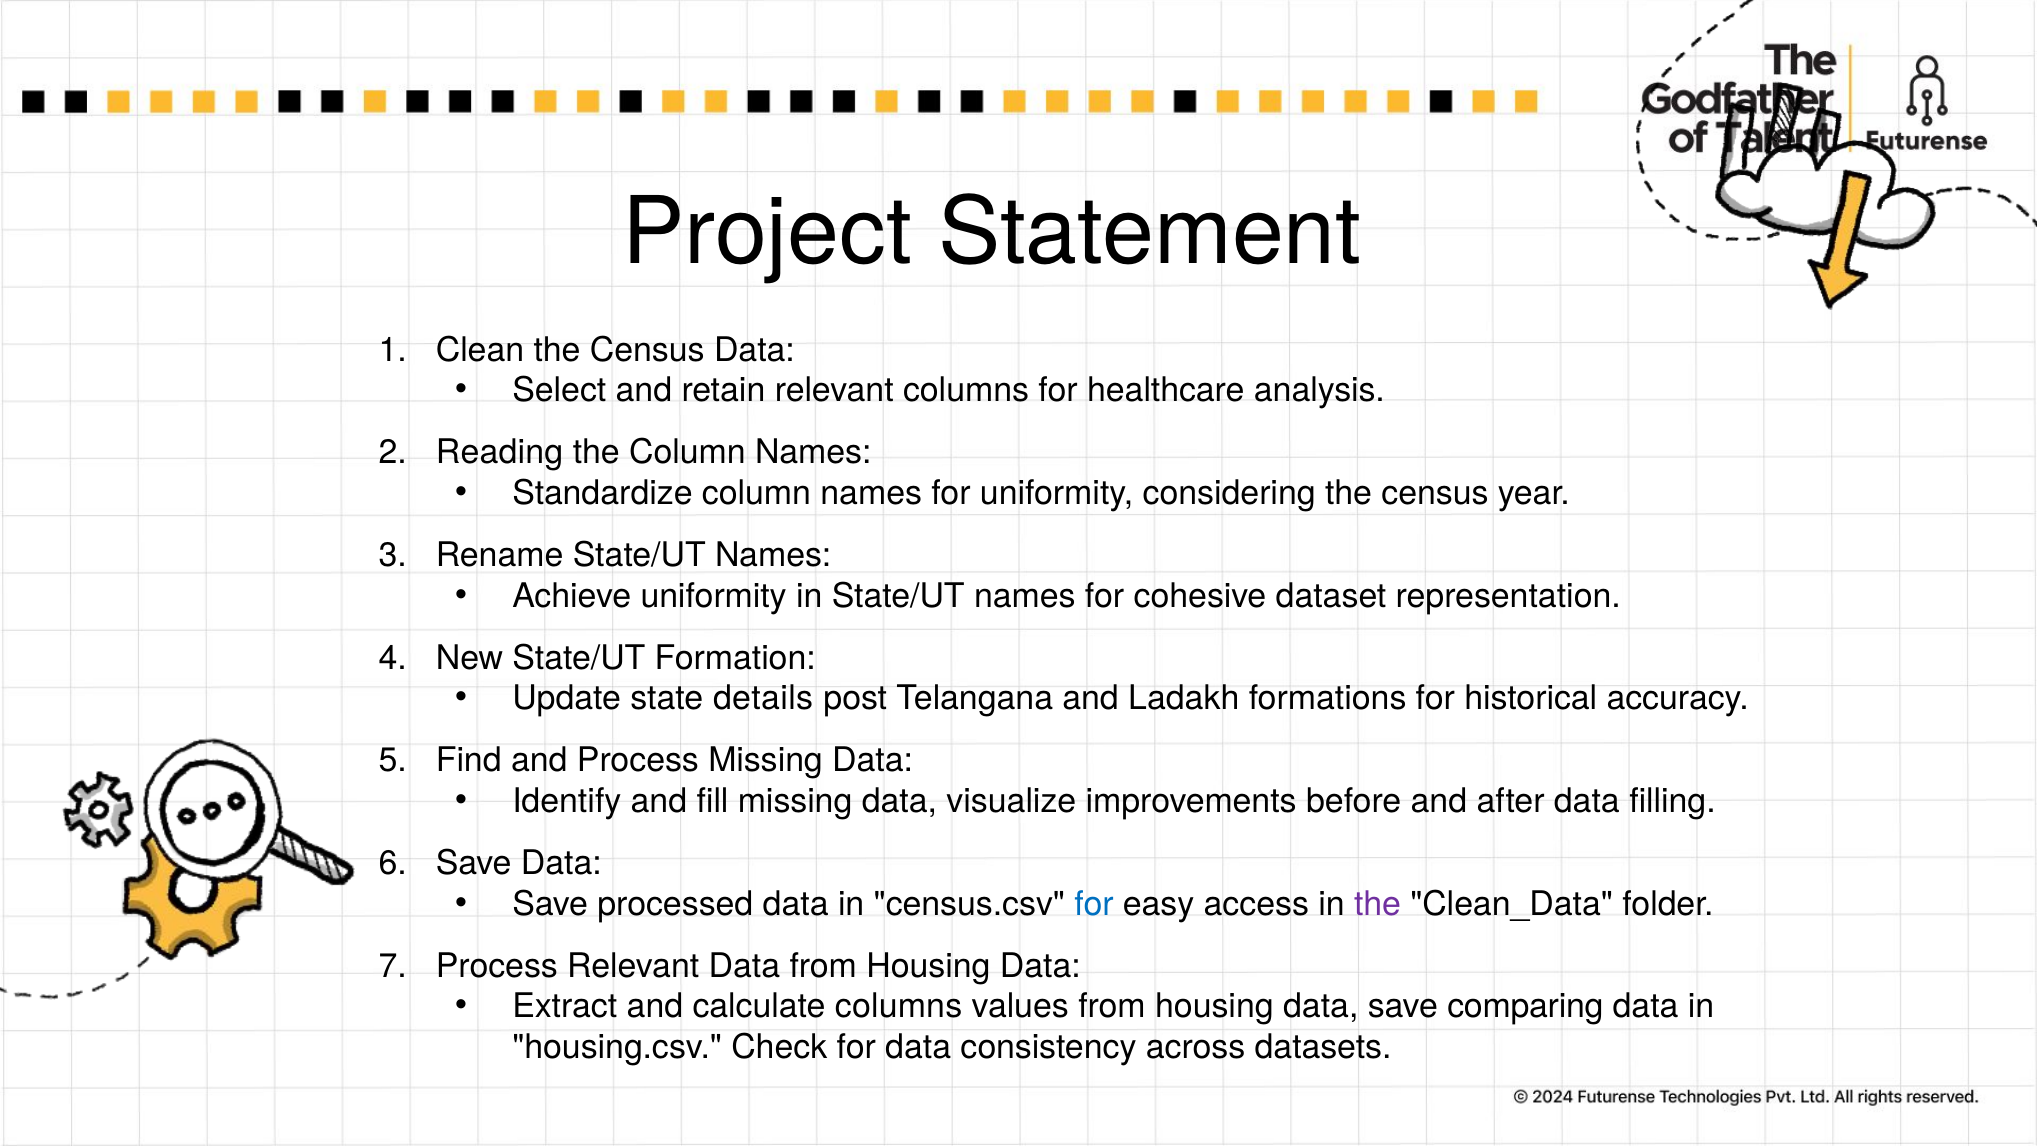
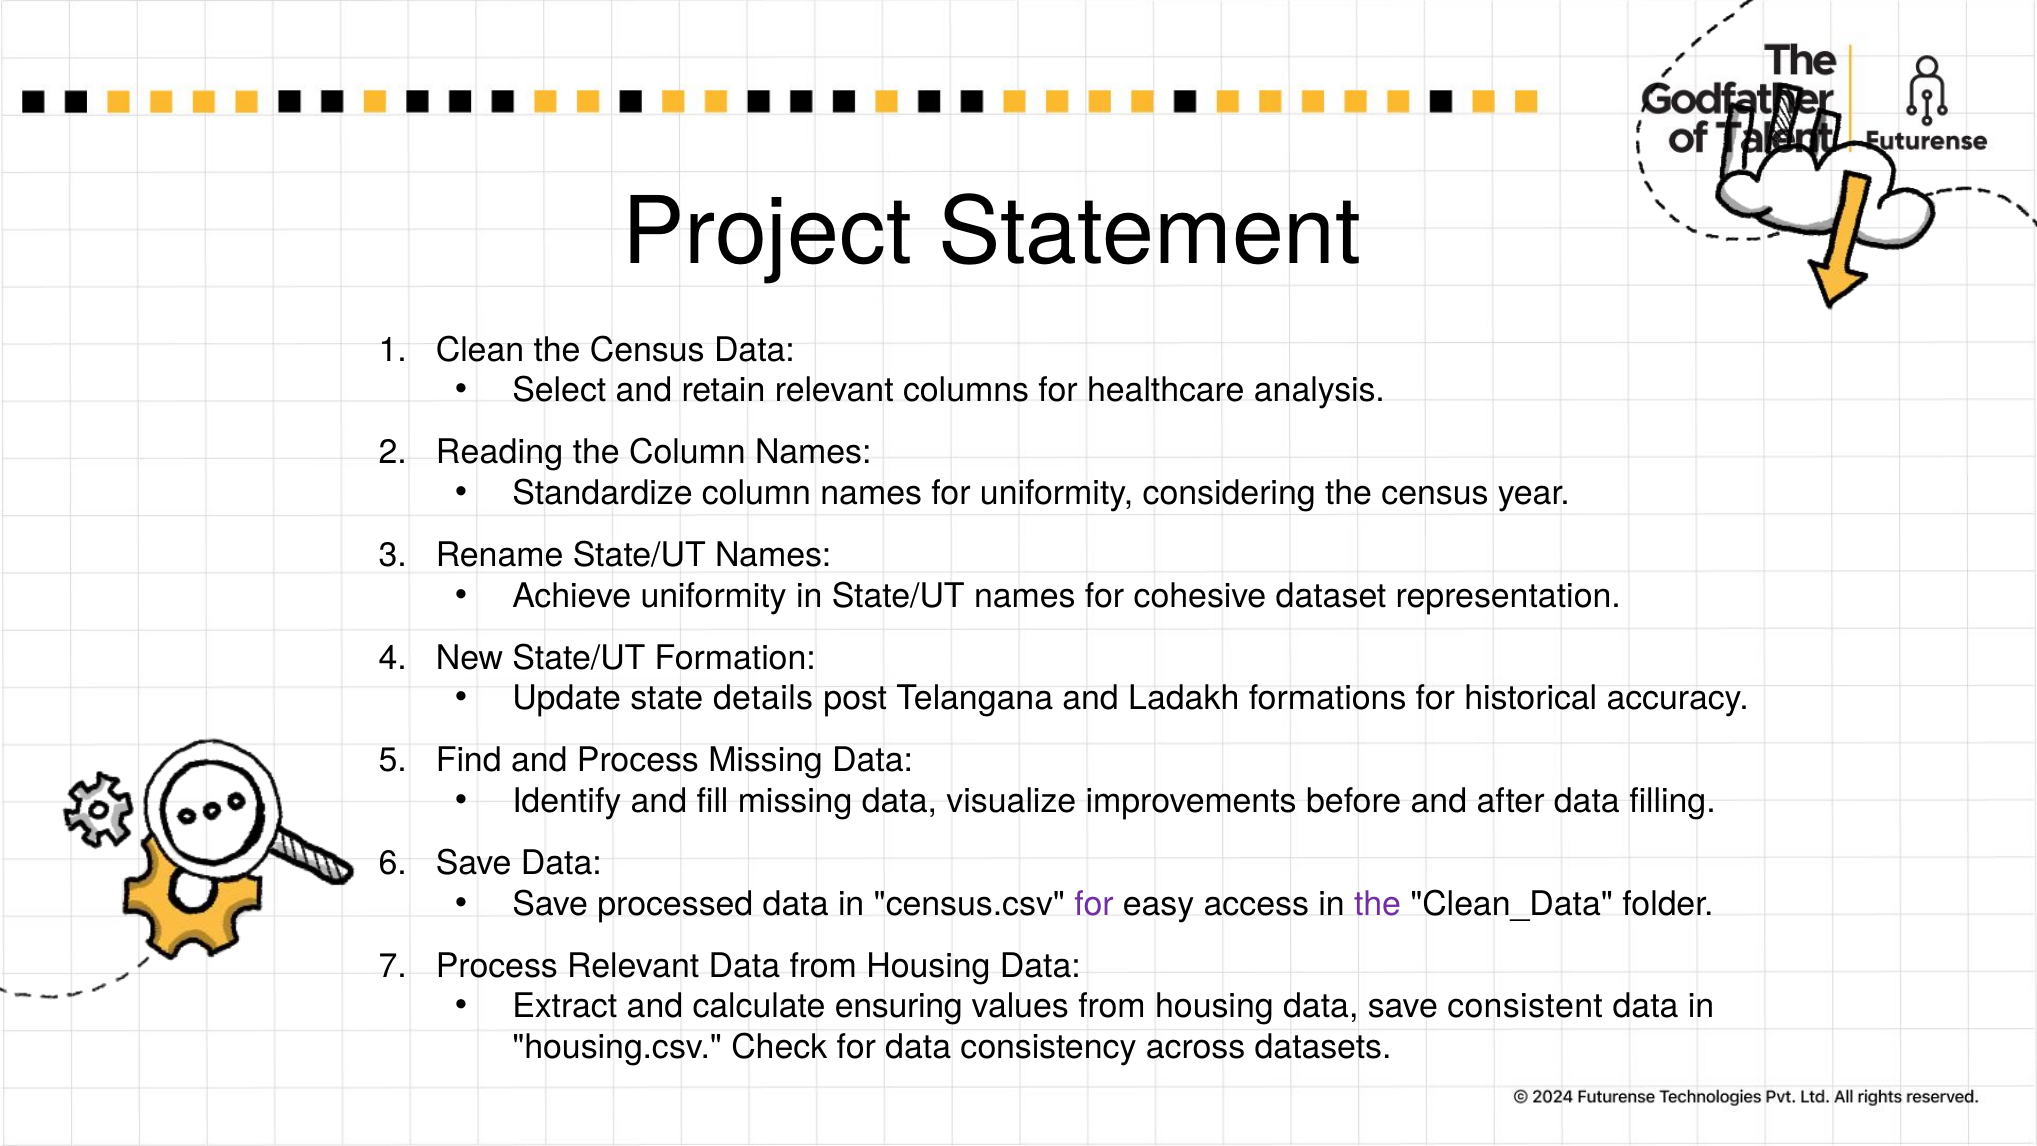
for colour: blue -> purple (1094, 904)
calculate columns: columns -> ensuring (899, 1007)
comparing: comparing -> consistent (1525, 1007)
